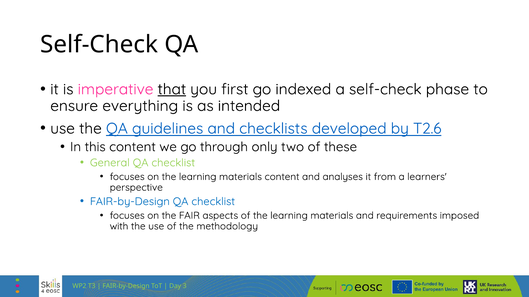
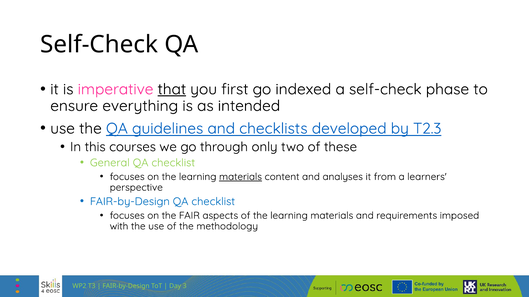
T2.6: T2.6 -> T2.3 (427, 129)
this content: content -> courses (133, 147)
materials underline: none -> present (240, 177)
